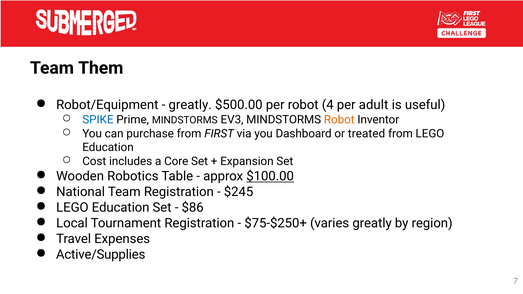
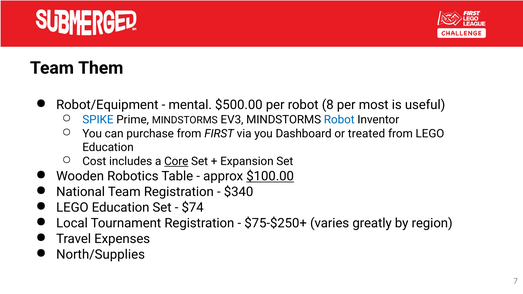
greatly: greatly -> mental (190, 105)
4: 4 -> 8 (328, 105)
adult: adult -> most (374, 105)
Robot colour: orange -> blue (339, 120)
Core underline: none -> present (176, 161)
$245: $245 -> $340 (239, 192)
$86: $86 -> $74 (193, 208)
Active/Supplies: Active/Supplies -> North/Supplies (101, 255)
